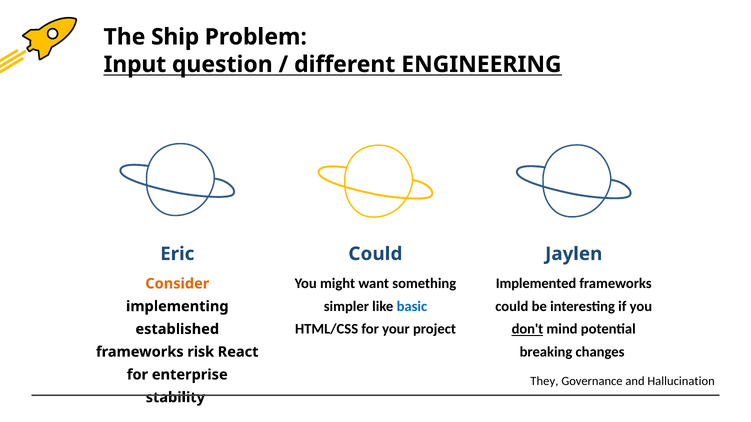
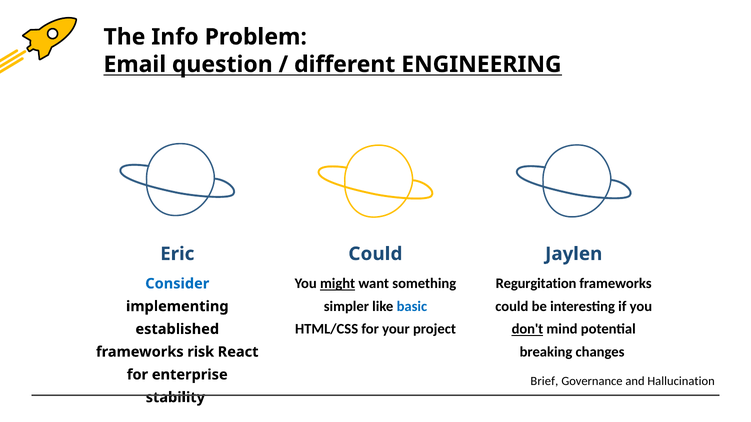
Ship: Ship -> Info (175, 37)
Input: Input -> Email (135, 64)
might underline: none -> present (338, 284)
Implemented: Implemented -> Regurgitation (536, 284)
Consider colour: orange -> blue (177, 284)
They: They -> Brief (544, 382)
